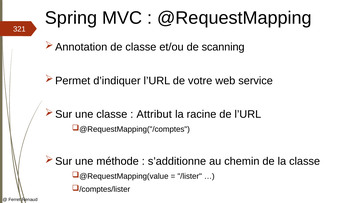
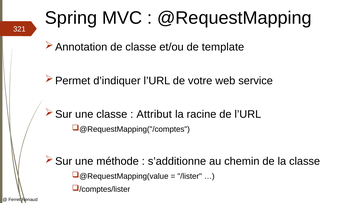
scanning: scanning -> template (223, 47)
